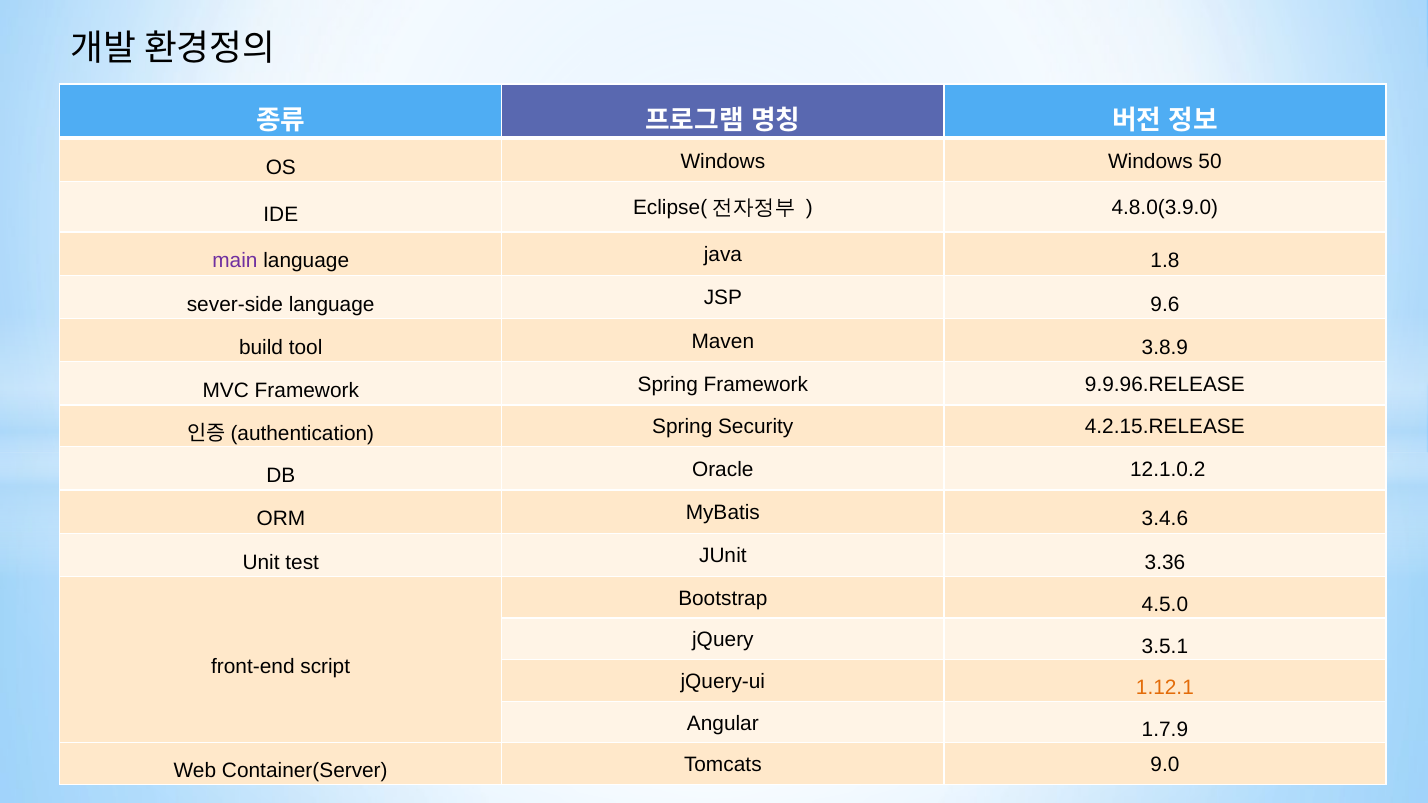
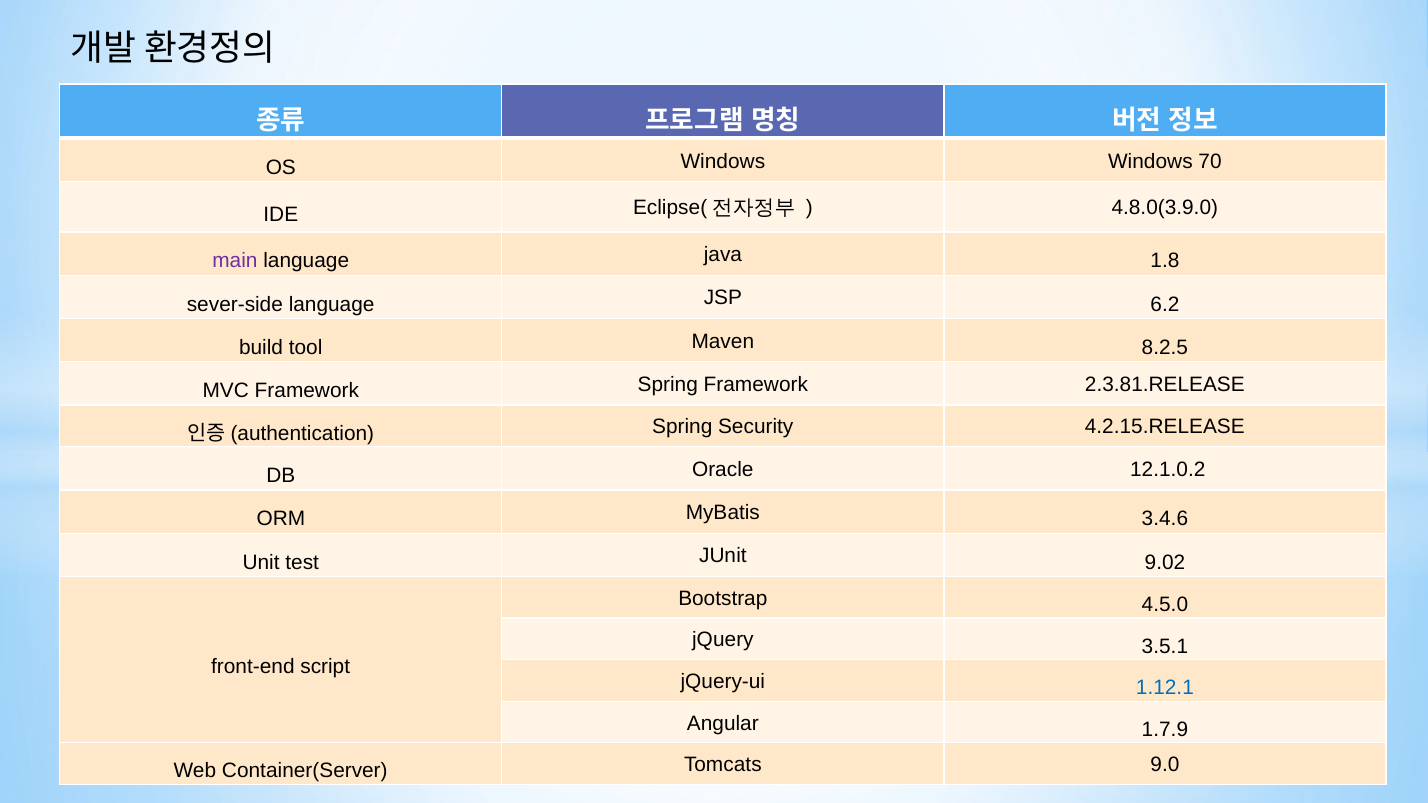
50: 50 -> 70 (1210, 161)
9.6: 9.6 -> 6.2 (1165, 304)
3.8.9: 3.8.9 -> 8.2.5 (1165, 348)
9.9.96.RELEASE: 9.9.96.RELEASE -> 2.3.81.RELEASE (1165, 385)
3.36: 3.36 -> 9.02 (1165, 562)
1.12.1 colour: orange -> blue (1165, 688)
